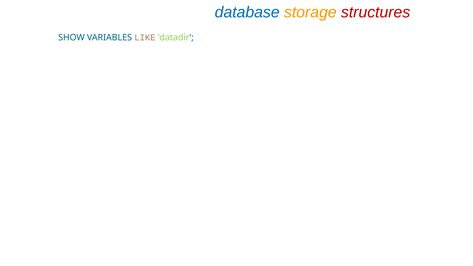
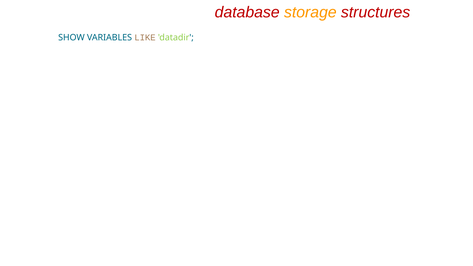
database colour: blue -> red (247, 12)
